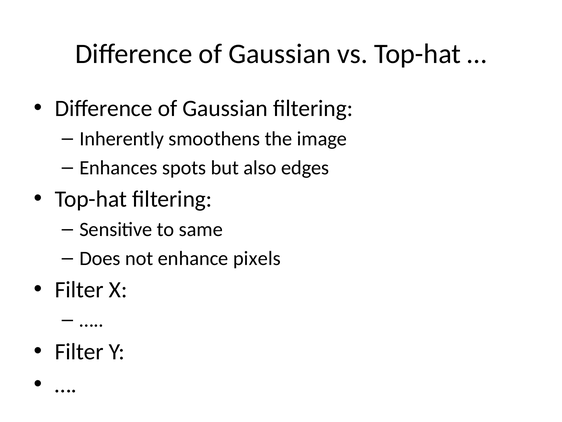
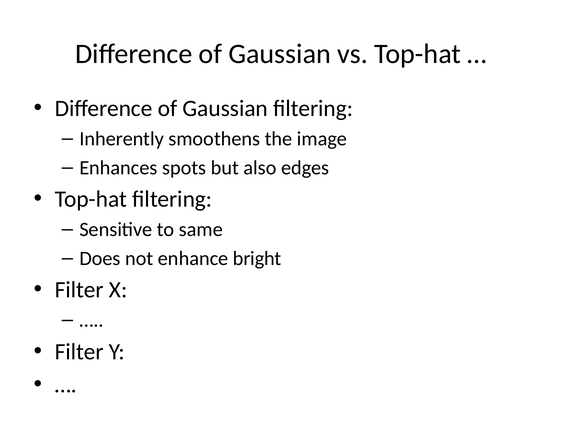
pixels: pixels -> bright (257, 258)
